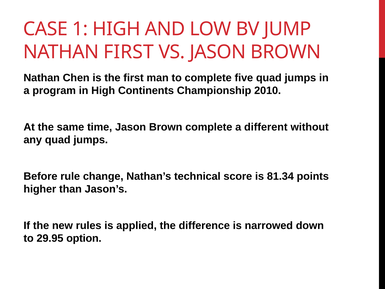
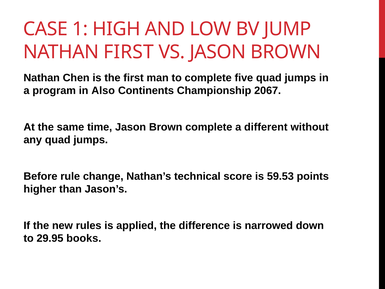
in High: High -> Also (103, 91)
2010: 2010 -> 2067 (268, 91)
81.34: 81.34 -> 59.53 (280, 176)
option: option -> books (84, 238)
